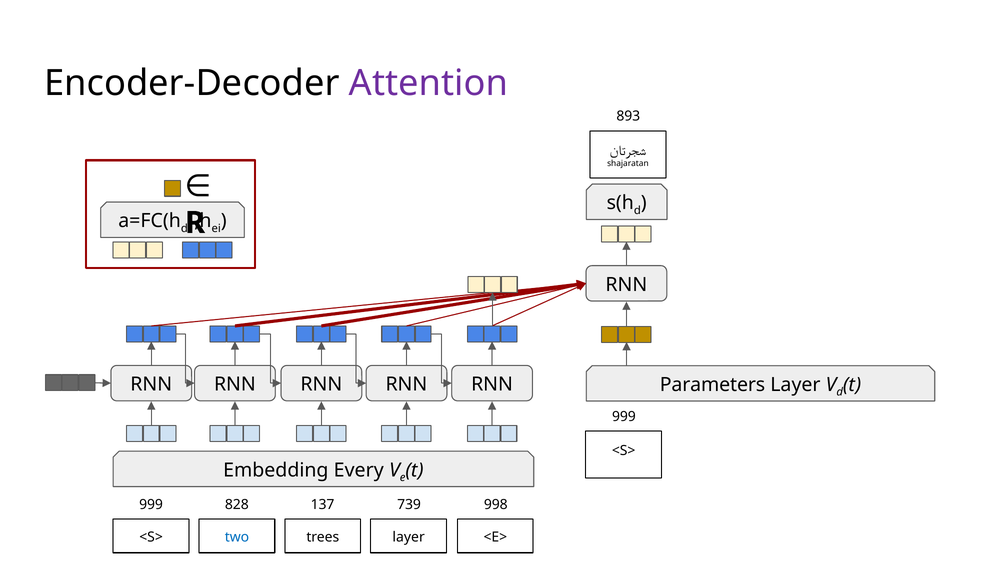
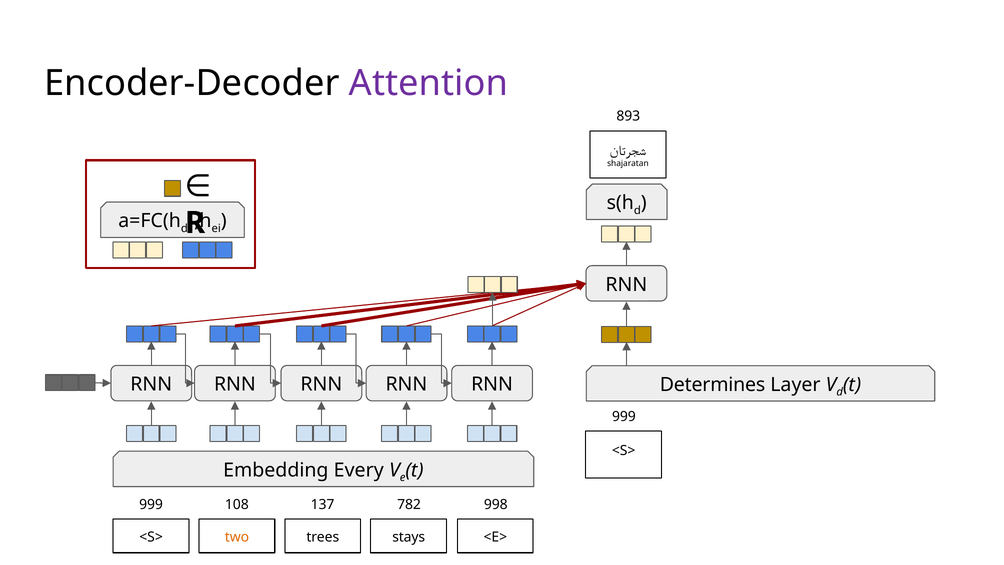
Parameters: Parameters -> Determines (713, 384)
828: 828 -> 108 (237, 504)
739: 739 -> 782 (409, 504)
two colour: blue -> orange (237, 537)
trees layer: layer -> stays (409, 537)
